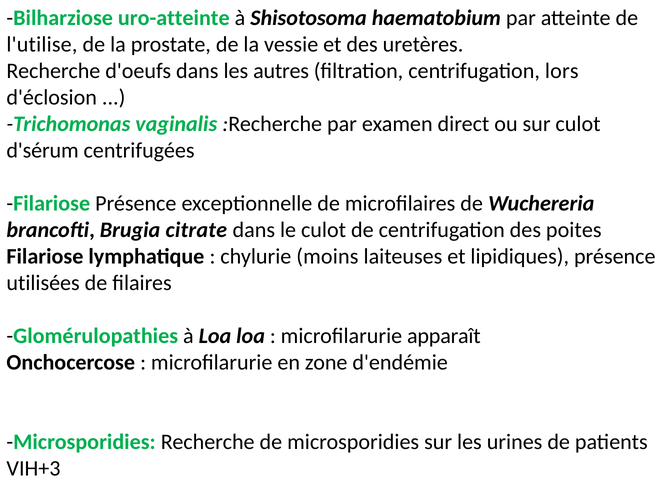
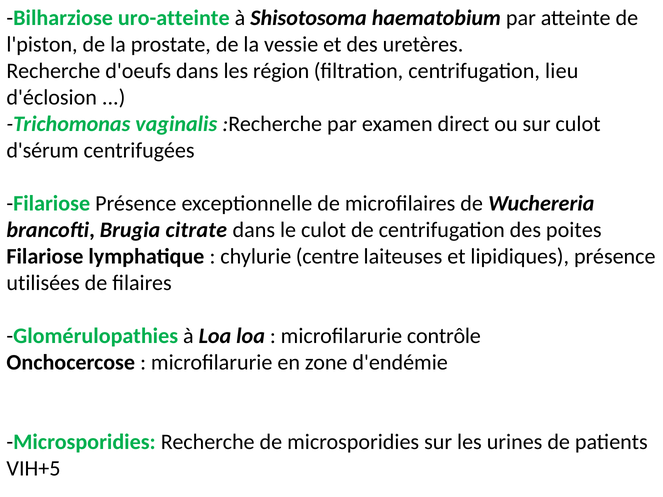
l'utilise: l'utilise -> l'piston (42, 45)
autres: autres -> région (281, 71)
lors: lors -> lieu (562, 71)
moins: moins -> centre (328, 257)
apparaît: apparaît -> contrôle (444, 336)
VIH+3: VIH+3 -> VIH+5 (34, 469)
